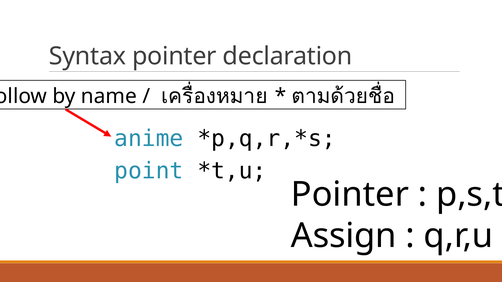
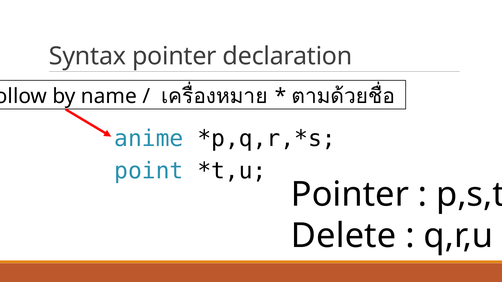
Assign: Assign -> Delete (344, 236)
